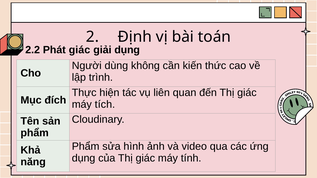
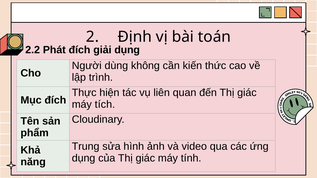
Phát giác: giác -> đích (80, 50)
Phẩm: Phẩm -> Trung (86, 147)
